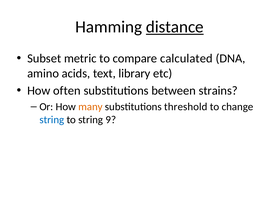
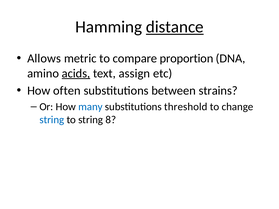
Subset: Subset -> Allows (44, 59)
calculated: calculated -> proportion (186, 59)
acids underline: none -> present (76, 73)
library: library -> assign (134, 73)
many colour: orange -> blue (90, 107)
9: 9 -> 8 (111, 120)
